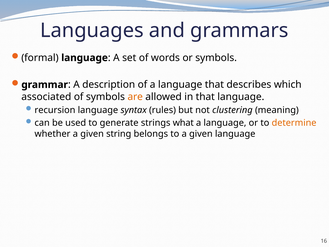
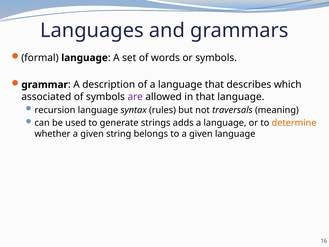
are colour: orange -> purple (135, 97)
clustering: clustering -> traversals (232, 110)
what: what -> adds (183, 123)
